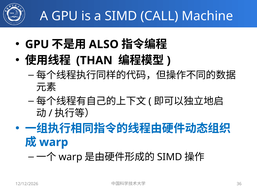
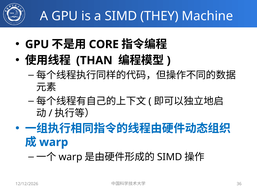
CALL: CALL -> THEY (159, 16)
ALSO: ALSO -> CORE (104, 44)
